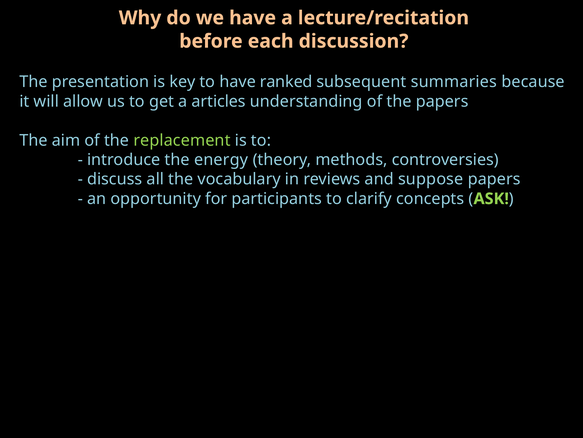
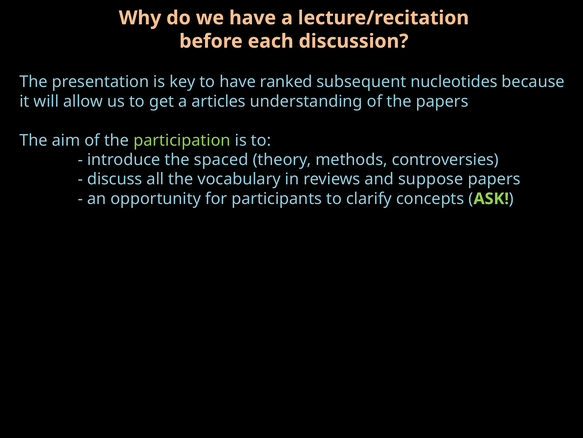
summaries: summaries -> nucleotides (454, 82)
replacement: replacement -> participation (182, 140)
energy: energy -> spaced (221, 160)
